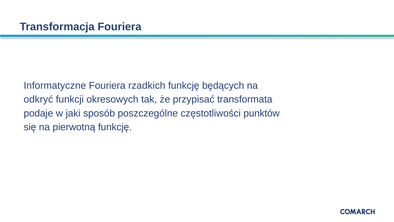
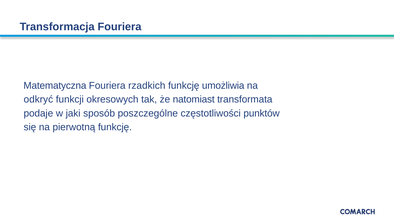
Informatyczne: Informatyczne -> Matematyczna (55, 86)
będących: będących -> umożliwia (223, 86)
przypisać: przypisać -> natomiast (194, 99)
